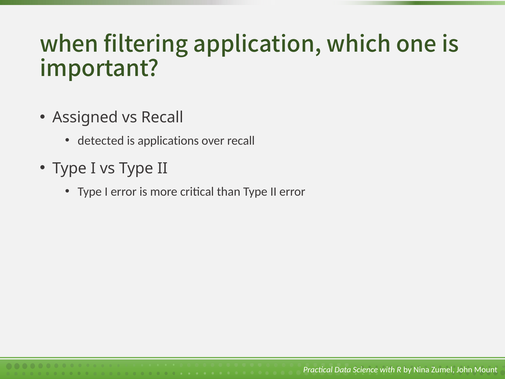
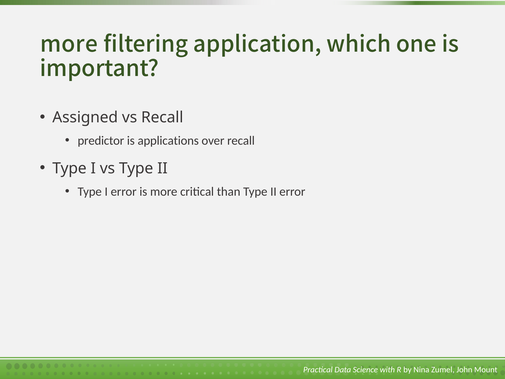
when: when -> more (69, 44)
detected: detected -> predictor (101, 141)
